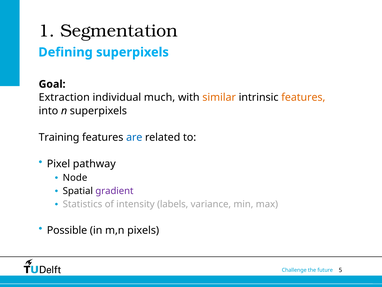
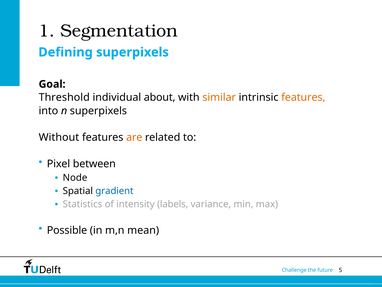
Extraction: Extraction -> Threshold (64, 97)
much: much -> about (160, 97)
Training: Training -> Without (59, 137)
are colour: blue -> orange (134, 137)
pathway: pathway -> between (94, 164)
gradient colour: purple -> blue (114, 191)
pixels: pixels -> mean (143, 230)
